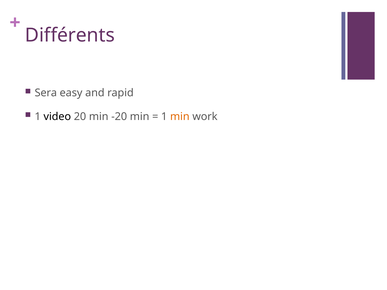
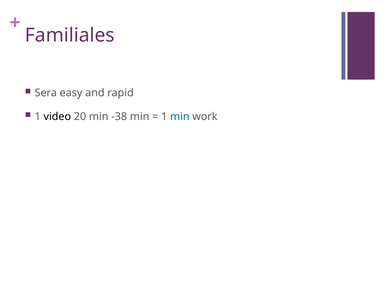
Différents: Différents -> Familiales (70, 35)
-20: -20 -> -38 (119, 117)
min colour: orange -> blue (180, 117)
